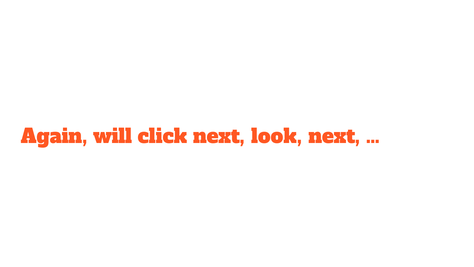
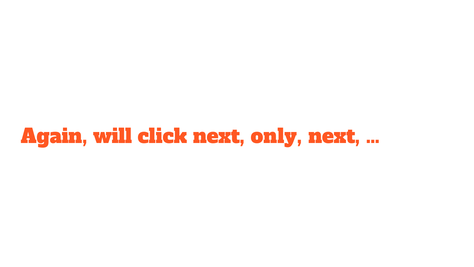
look: look -> only (277, 136)
